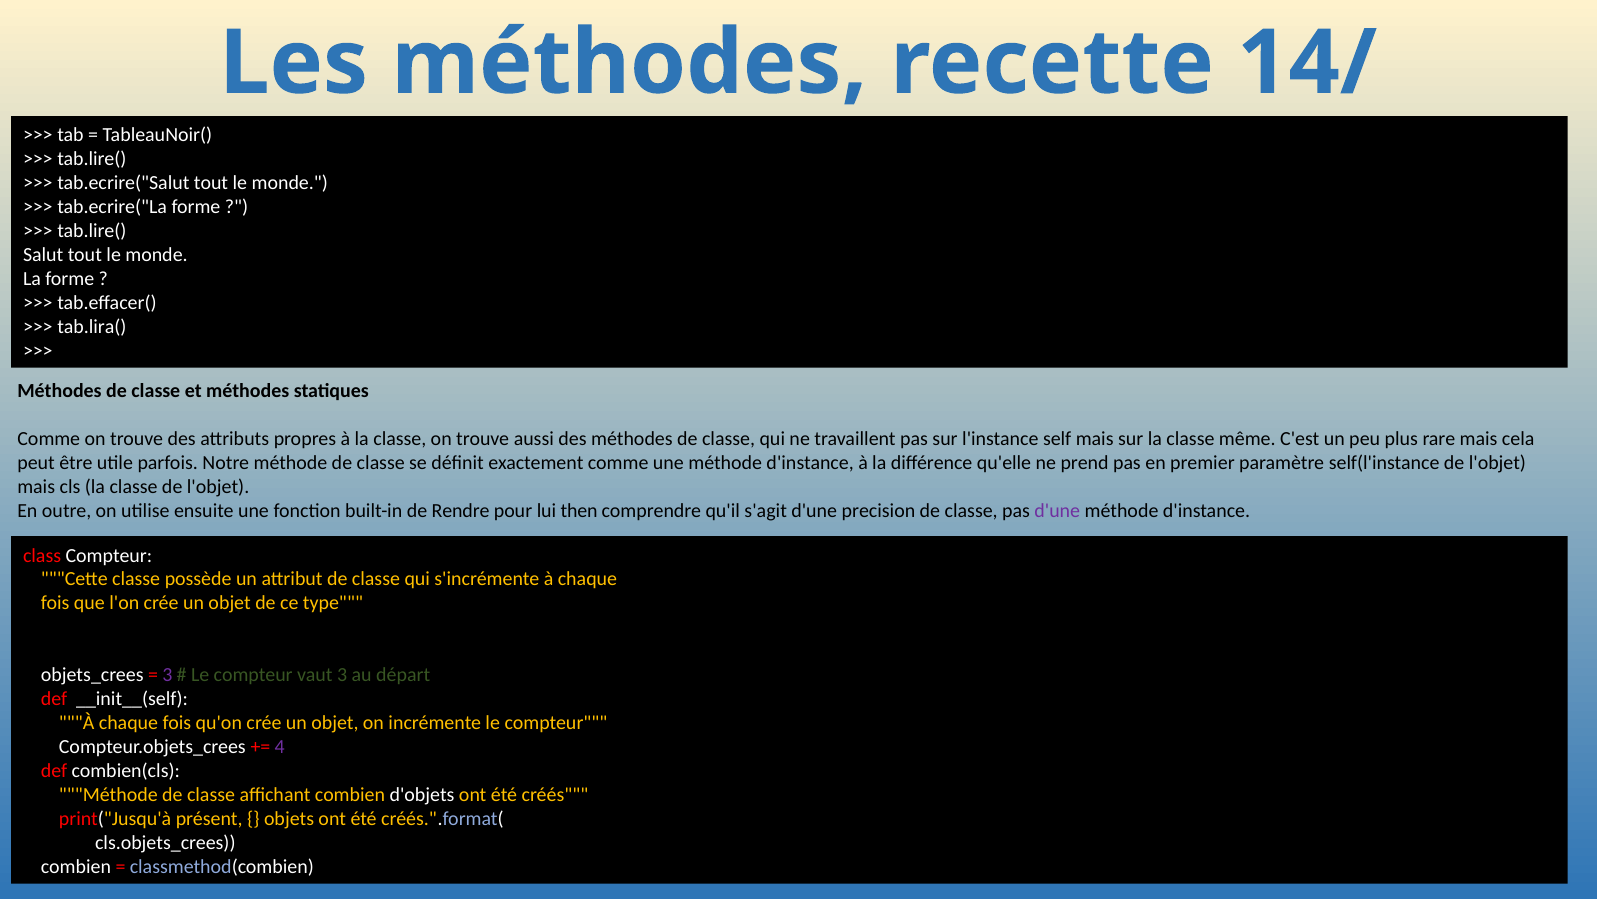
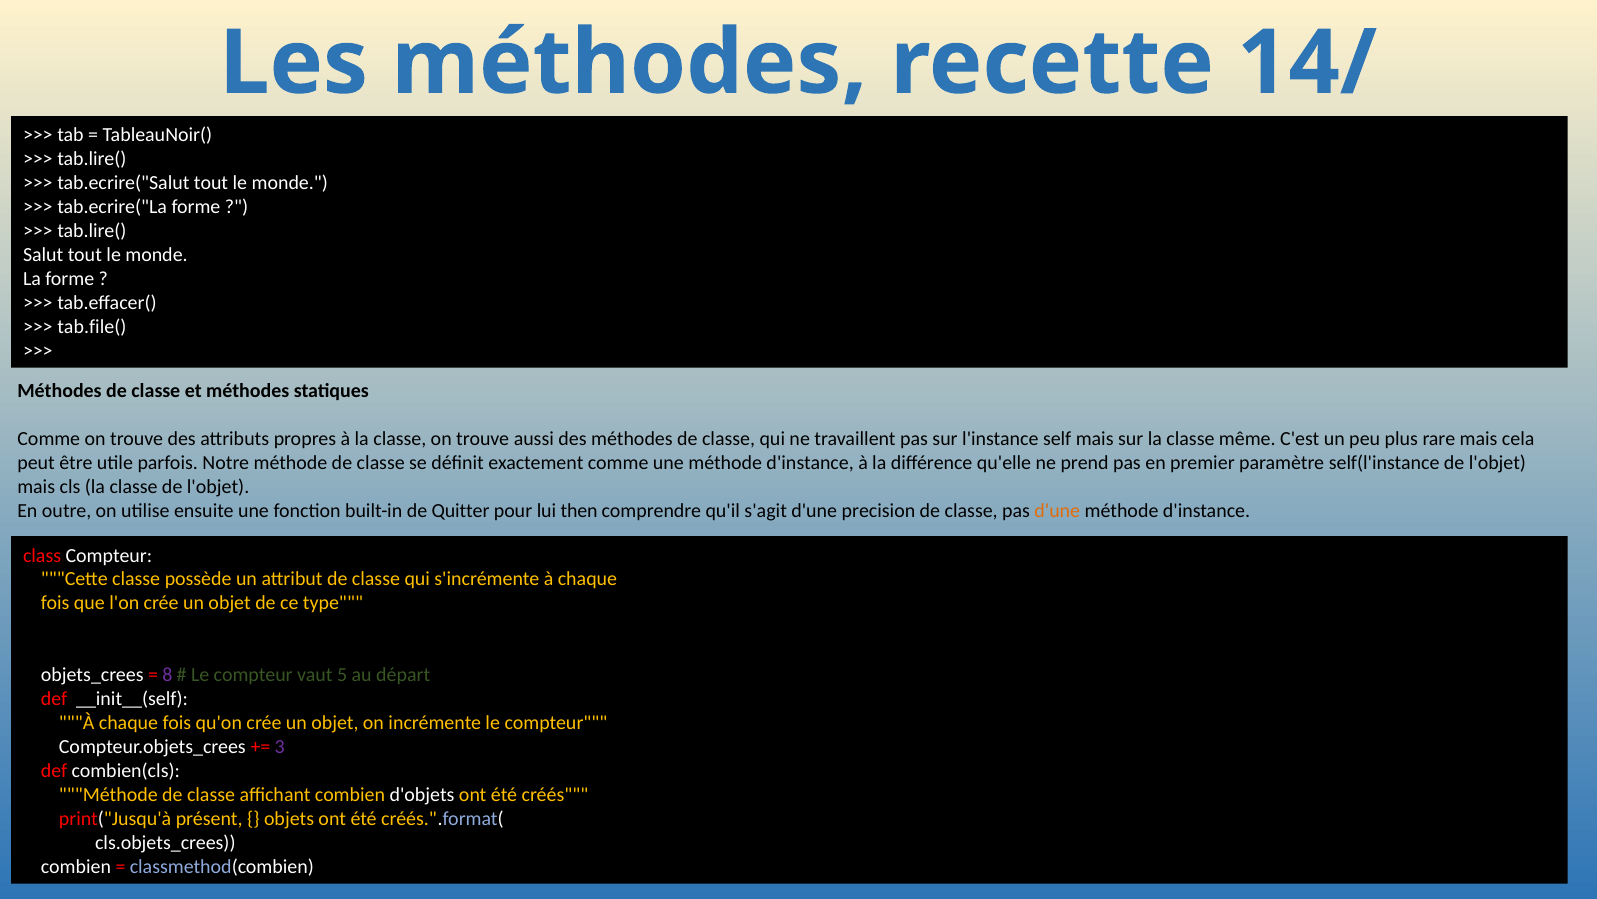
tab.lira(: tab.lira( -> tab.file( (92, 327)
Rendre: Rendre -> Quitter (461, 510)
d'une colour: purple -> orange (1057, 510)
3: 3 -> 8 (167, 675)
vaut 3: 3 -> 5 (342, 675)
4: 4 -> 3 (280, 747)
